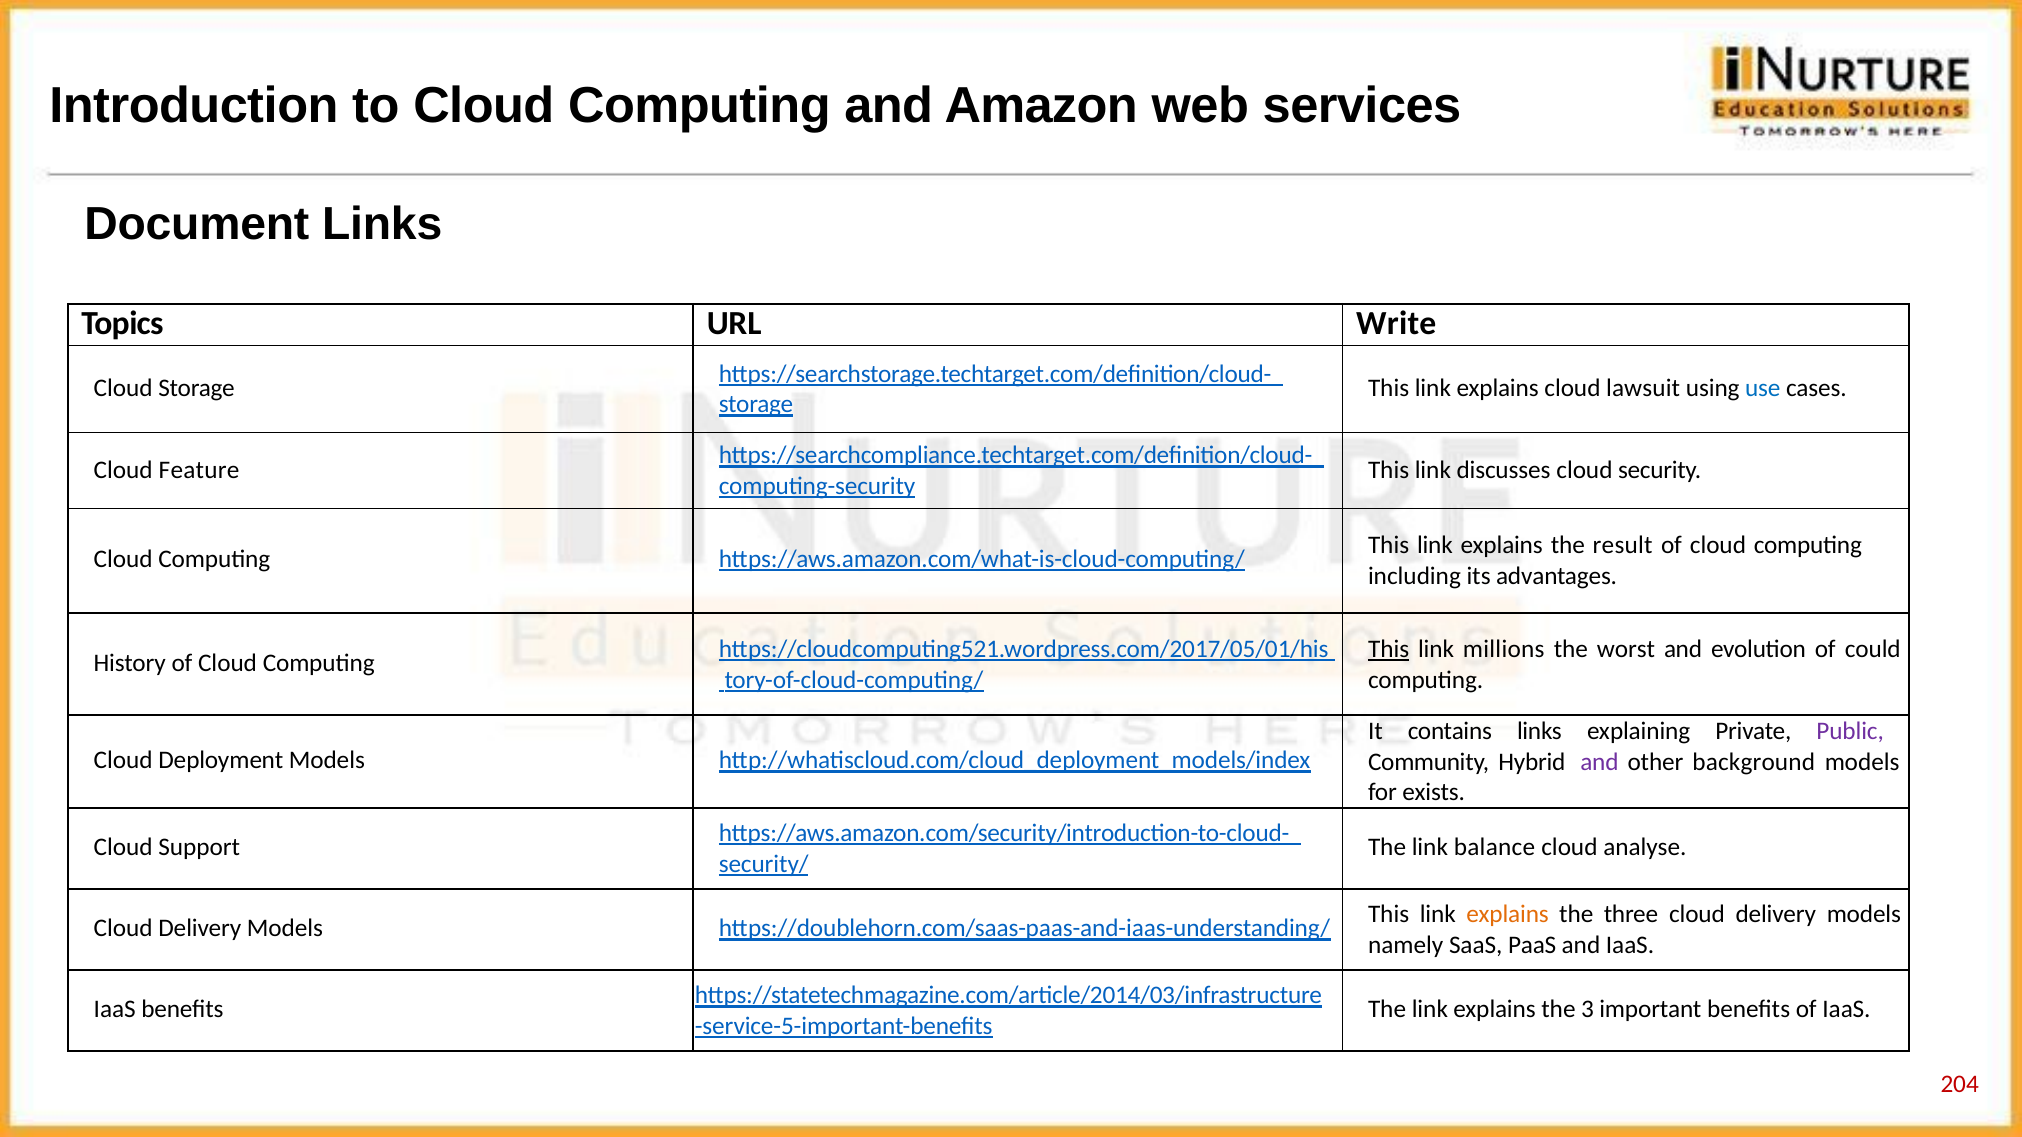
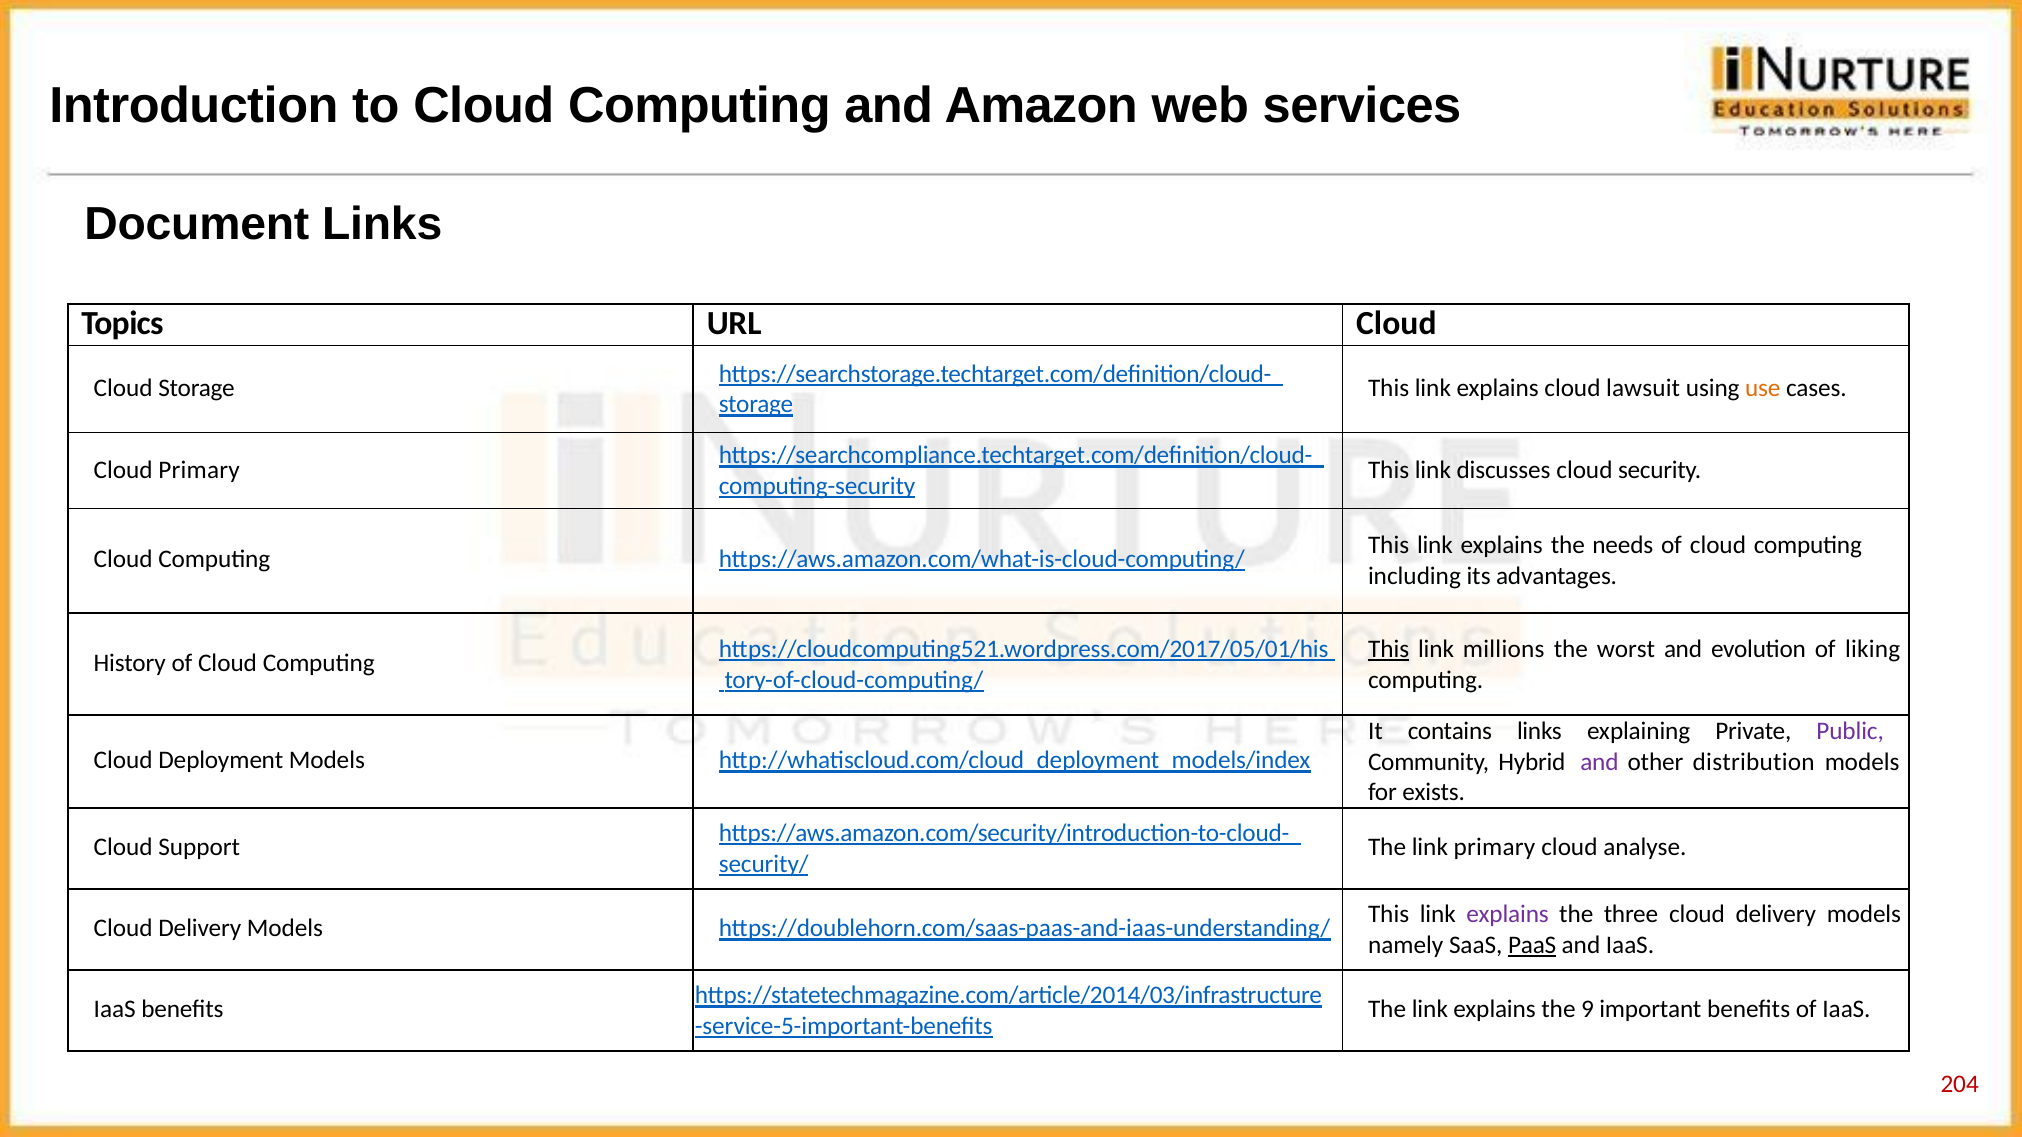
URL Write: Write -> Cloud (1396, 323)
use colour: blue -> orange (1763, 388)
Cloud Feature: Feature -> Primary (199, 470)
result: result -> needs (1623, 546)
could: could -> liking (1873, 649)
background: background -> distribution (1754, 762)
link balance: balance -> primary (1494, 848)
explains colour: orange -> purple (1508, 915)
PaaS underline: none -> present (1532, 945)
3: 3 -> 9 (1587, 1010)
